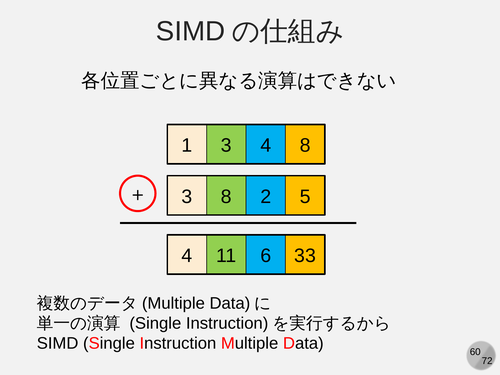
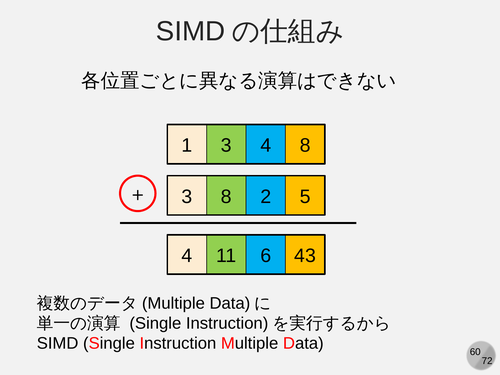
33: 33 -> 43 (305, 256)
